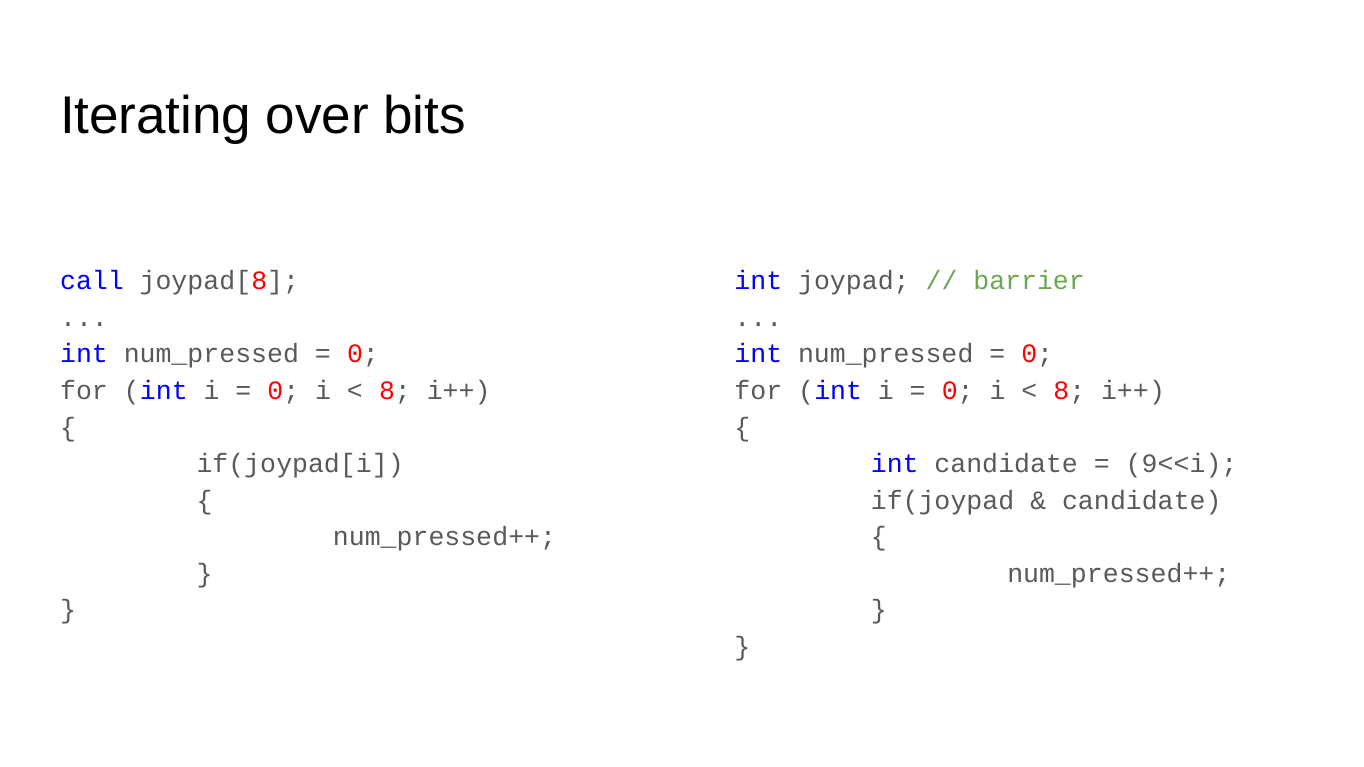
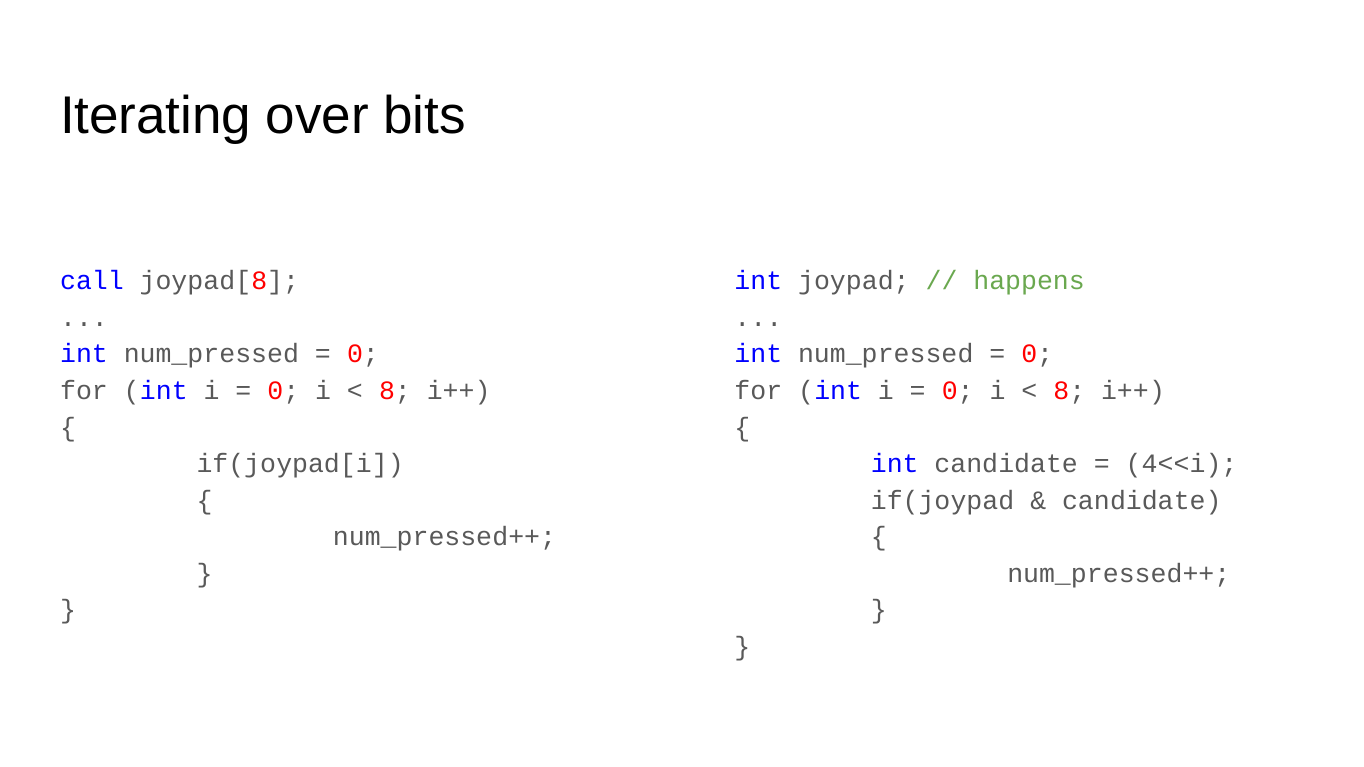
barrier: barrier -> happens (1029, 281)
9<<i: 9<<i -> 4<<i (1182, 464)
